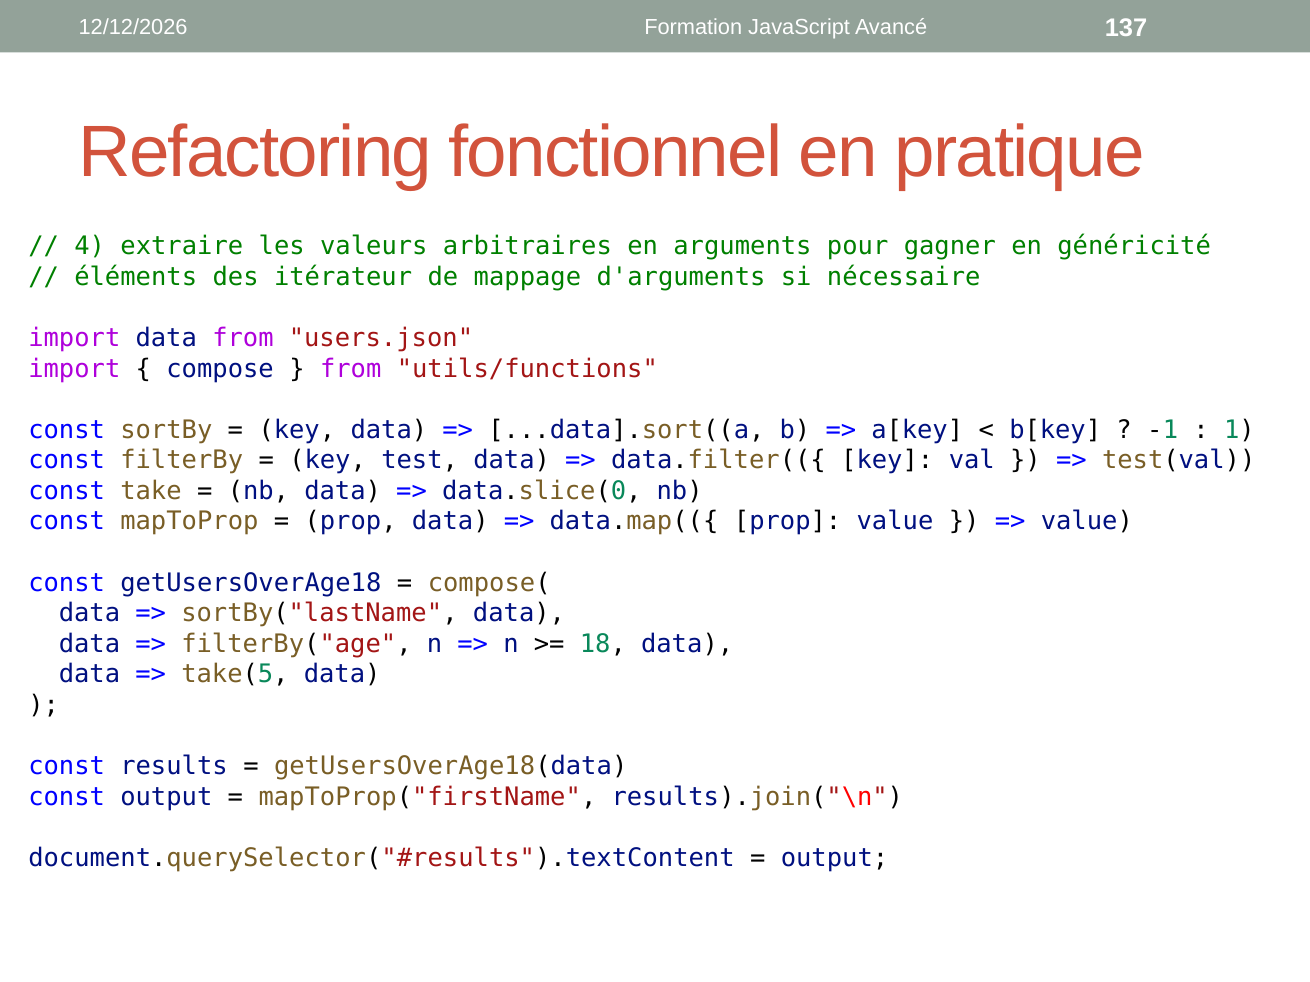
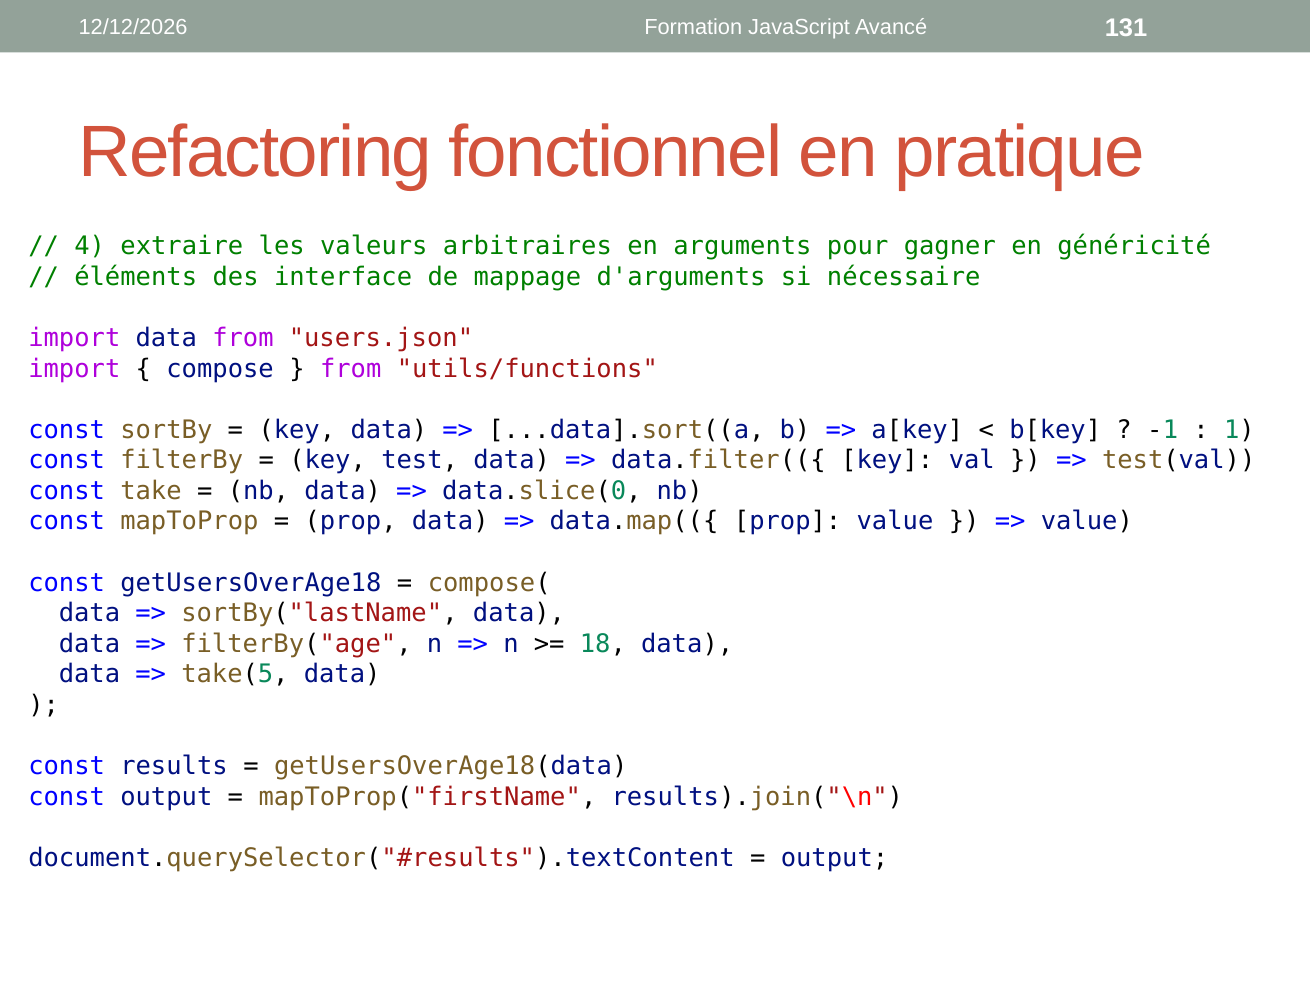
137: 137 -> 131 (1126, 28)
itérateur: itérateur -> interface (343, 277)
